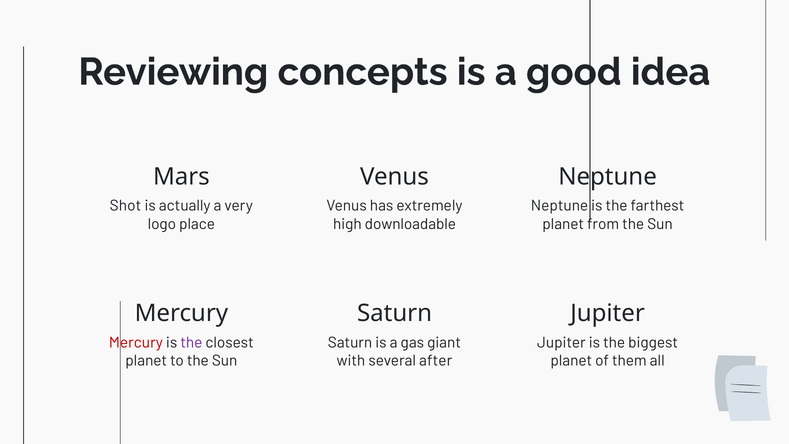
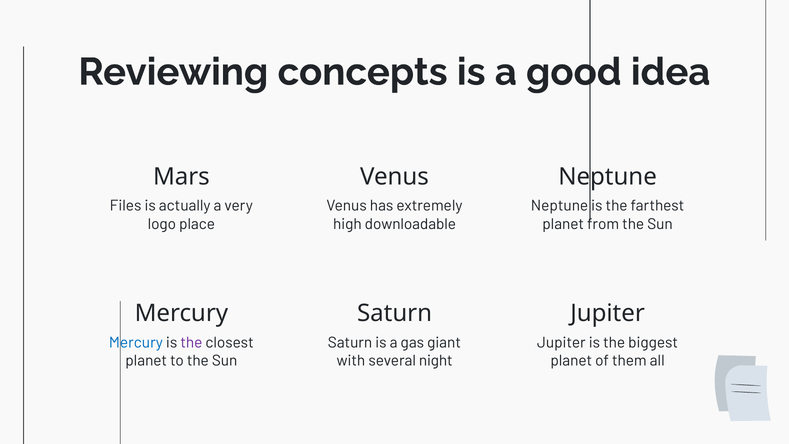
Shot: Shot -> Files (126, 206)
Mercury colour: red -> blue (136, 342)
after: after -> night (436, 361)
